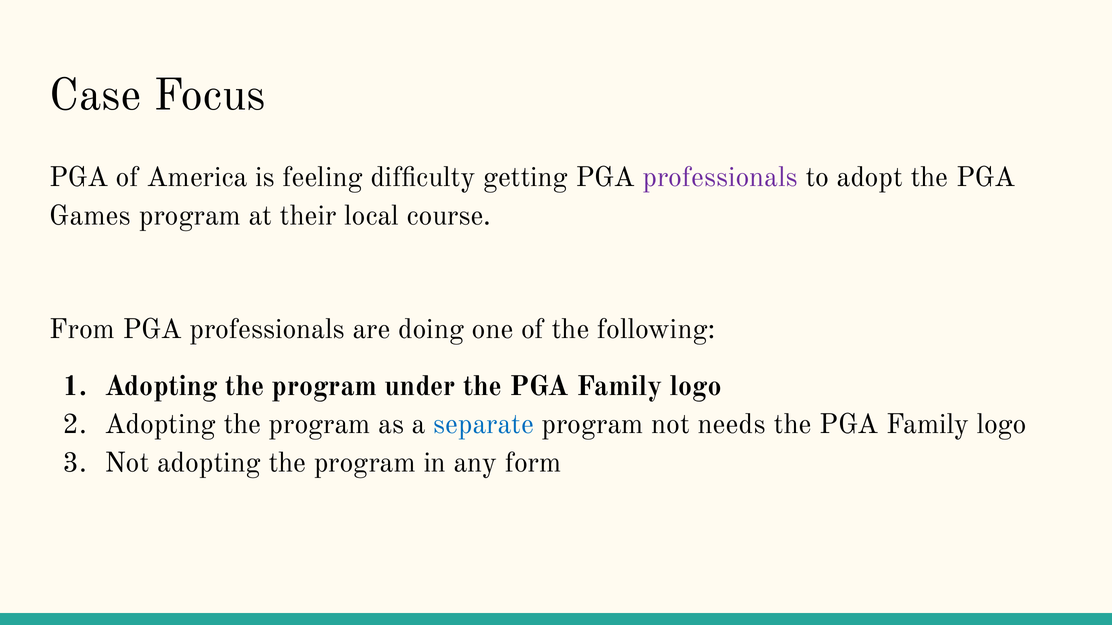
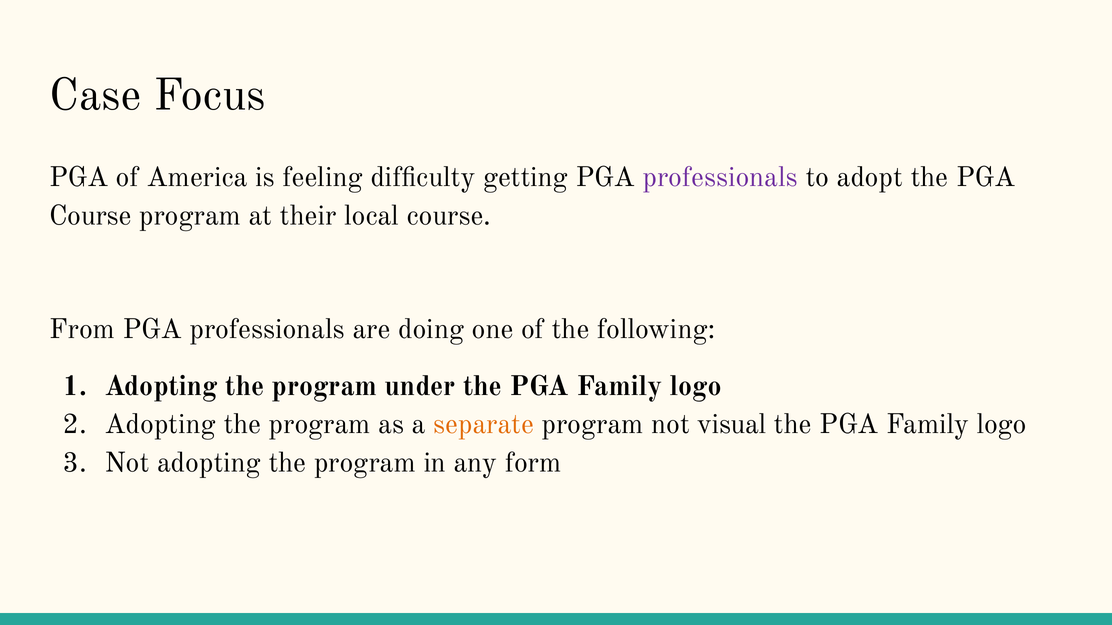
Games: Games -> Course (90, 216)
separate colour: blue -> orange (484, 425)
needs: needs -> visual (732, 425)
